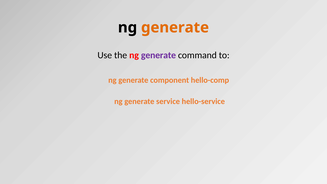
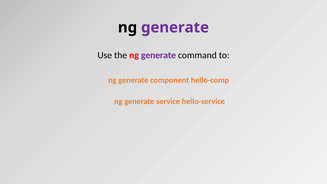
generate colour: orange -> purple (175, 27)
